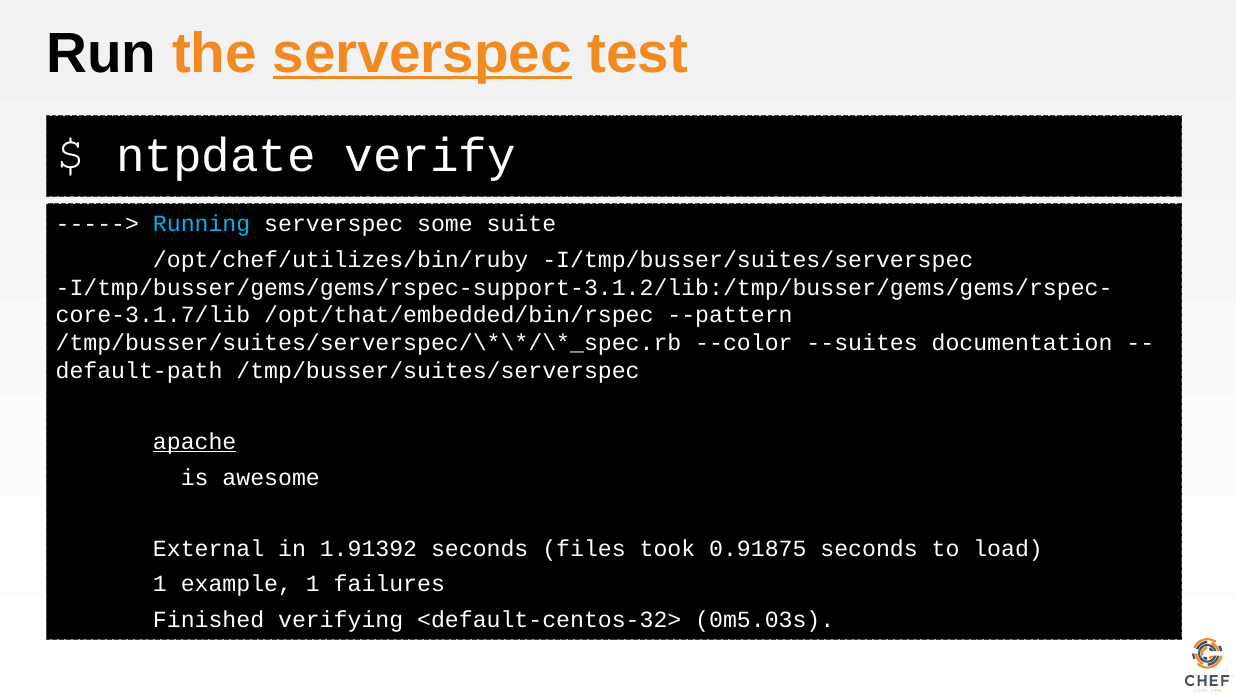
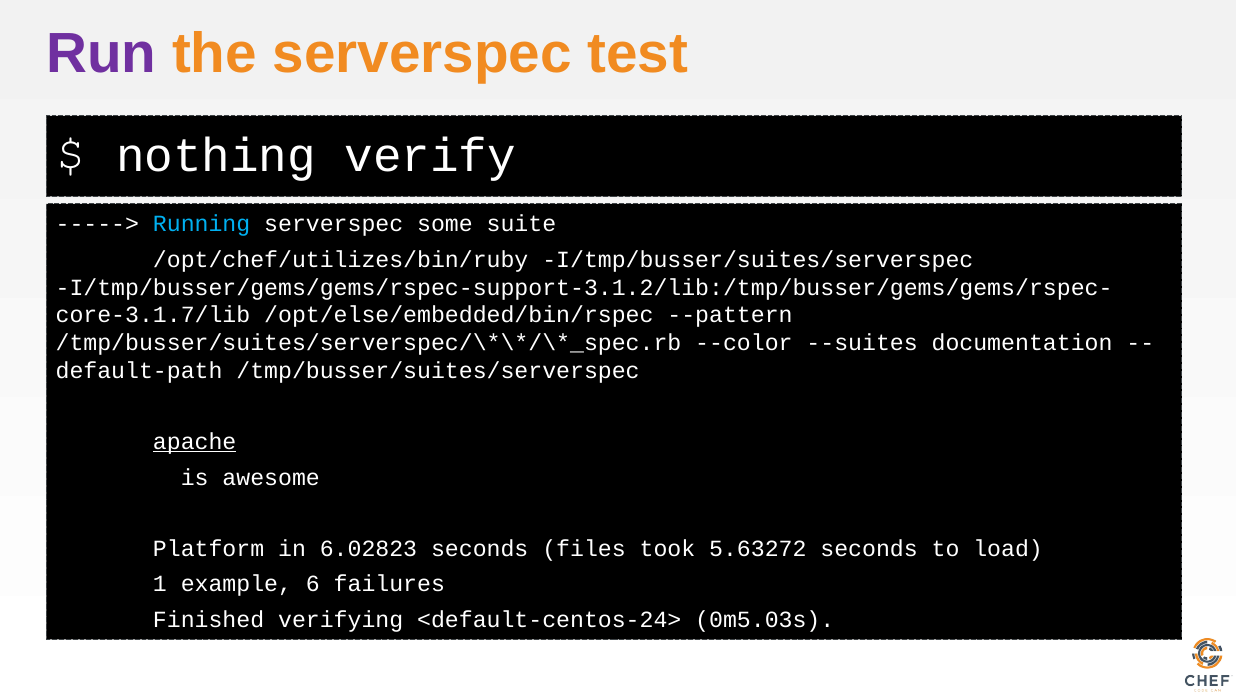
Run colour: black -> purple (101, 53)
serverspec underline: present -> none (422, 53)
ntpdate: ntpdate -> nothing (216, 156)
/opt/that/embedded/bin/rspec: /opt/that/embedded/bin/rspec -> /opt/else/embedded/bin/rspec (459, 315)
External: External -> Platform (209, 549)
1.91392: 1.91392 -> 6.02823 (368, 549)
0.91875: 0.91875 -> 5.63272 (758, 549)
example 1: 1 -> 6 (313, 584)
<default-centos-32>: <default-centos-32> -> <default-centos-24> (549, 620)
